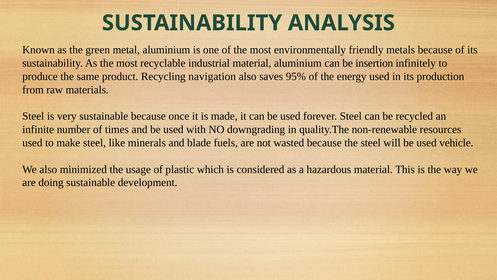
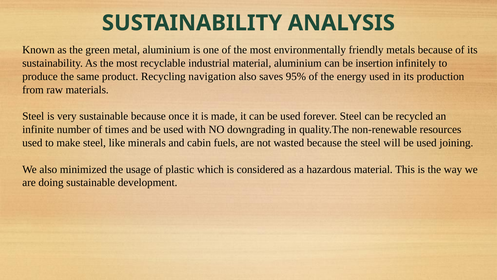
blade: blade -> cabin (199, 143)
vehicle: vehicle -> joining (456, 143)
